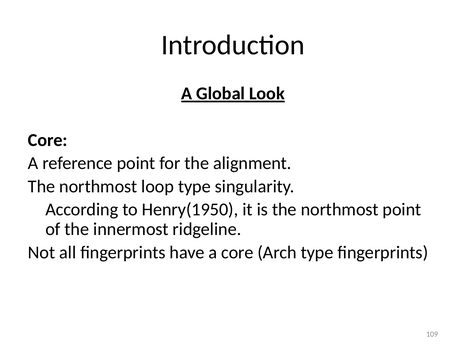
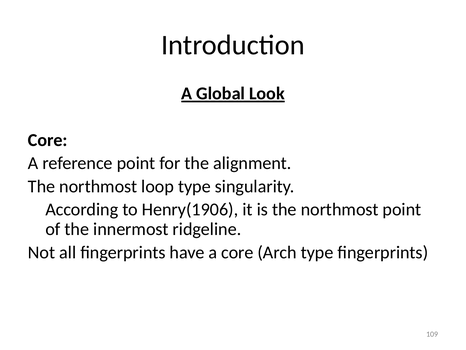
Henry(1950: Henry(1950 -> Henry(1906 (190, 209)
